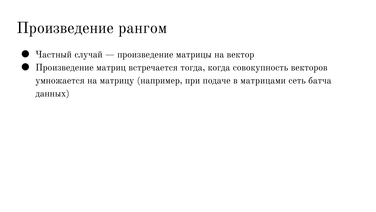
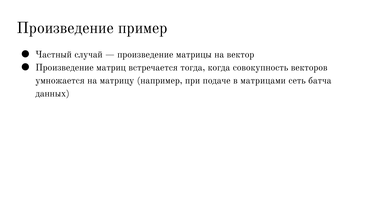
рангом: рангом -> пример (143, 28)
